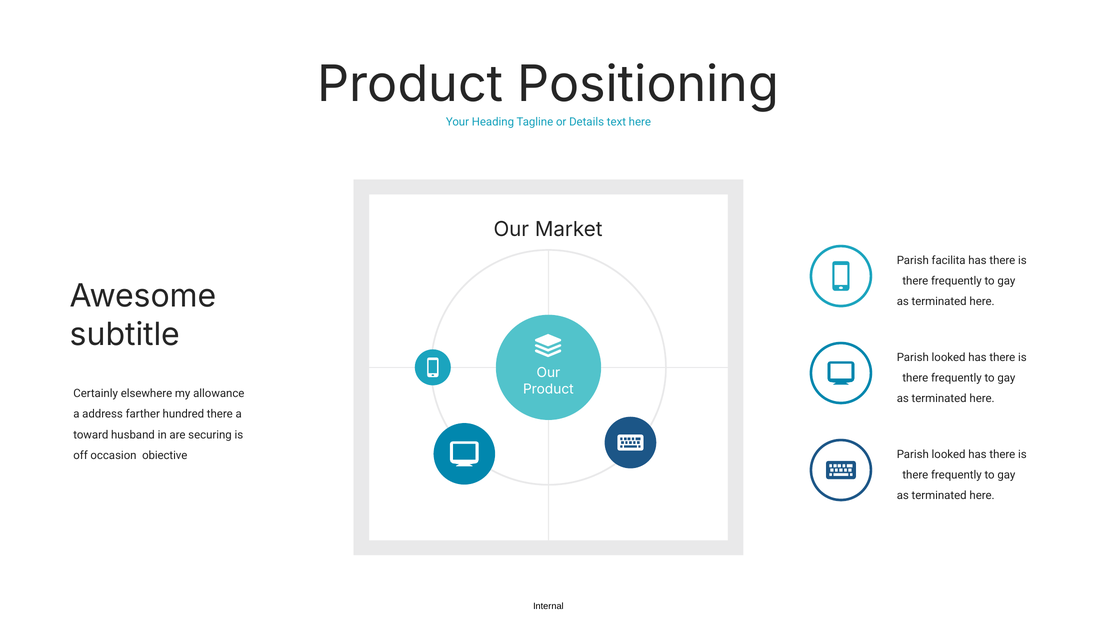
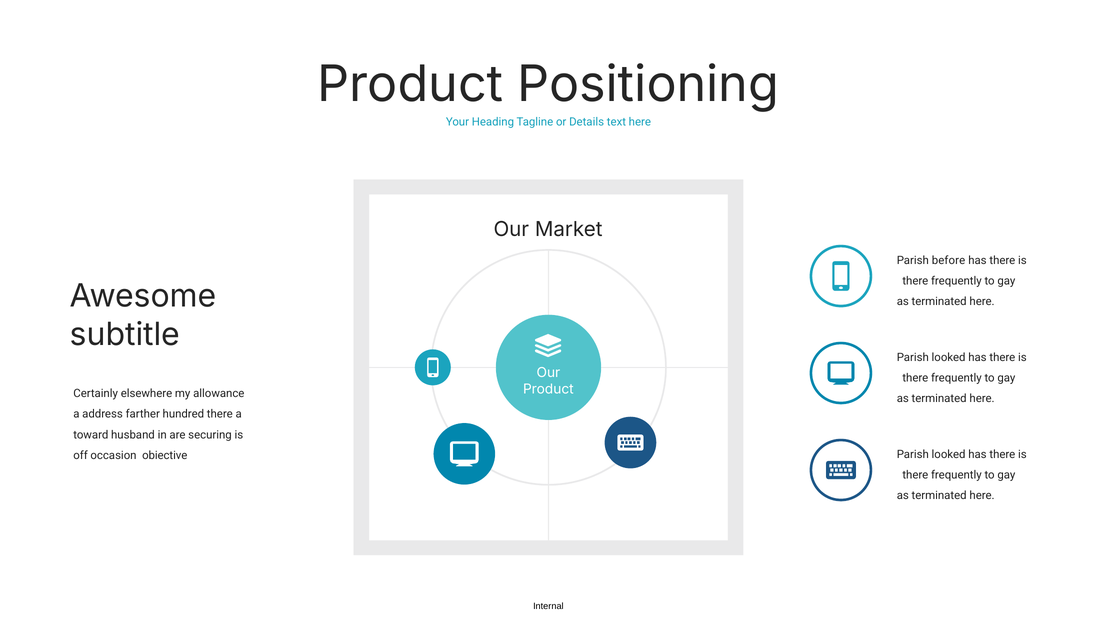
facilita: facilita -> before (948, 260)
